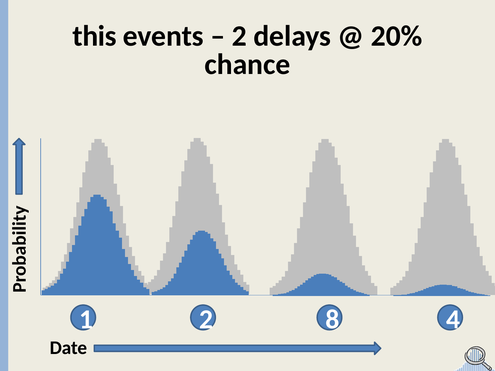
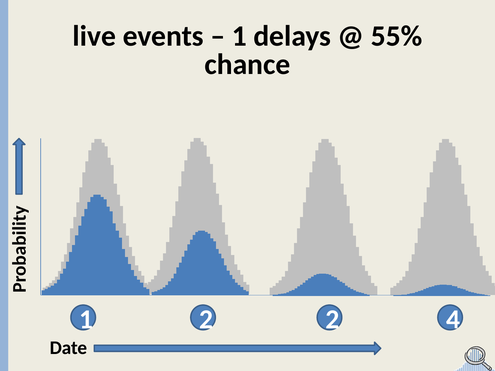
this: this -> live (94, 36)
2: 2 -> 1 (239, 36)
20%: 20% -> 55% (397, 36)
2 8: 8 -> 2 (333, 320)
